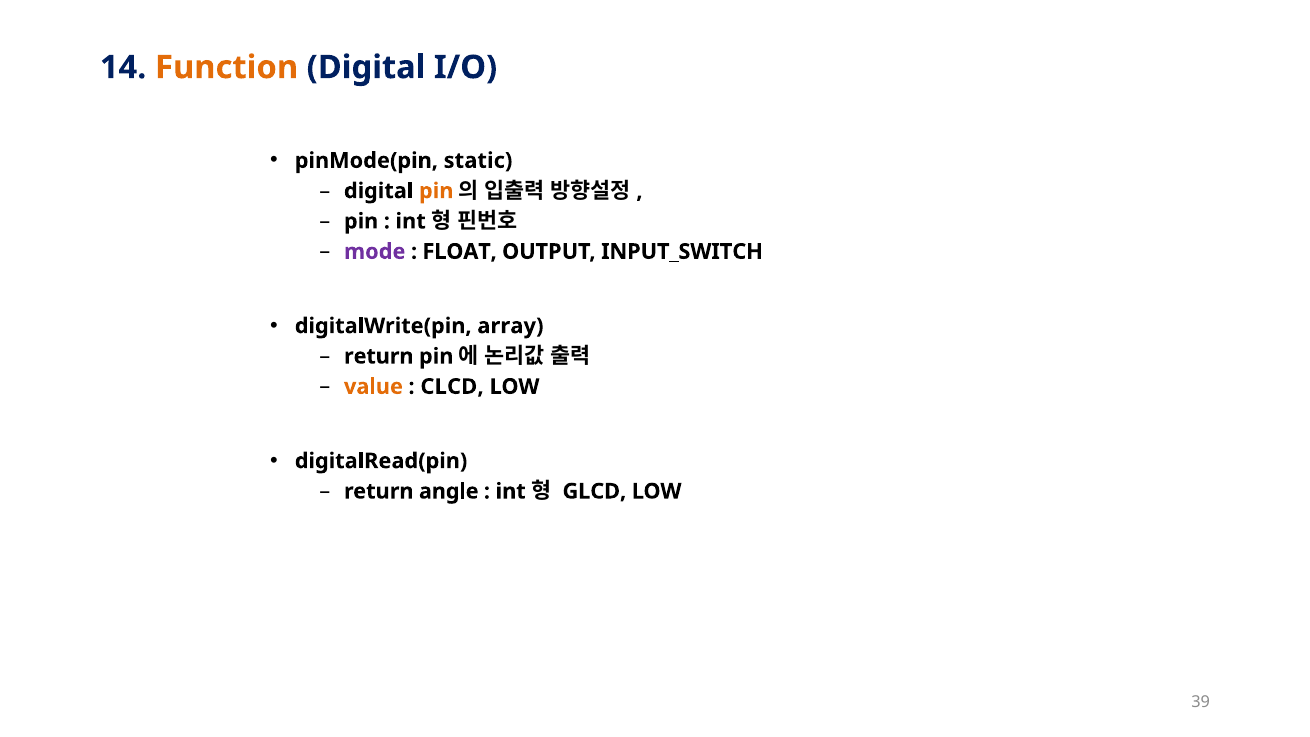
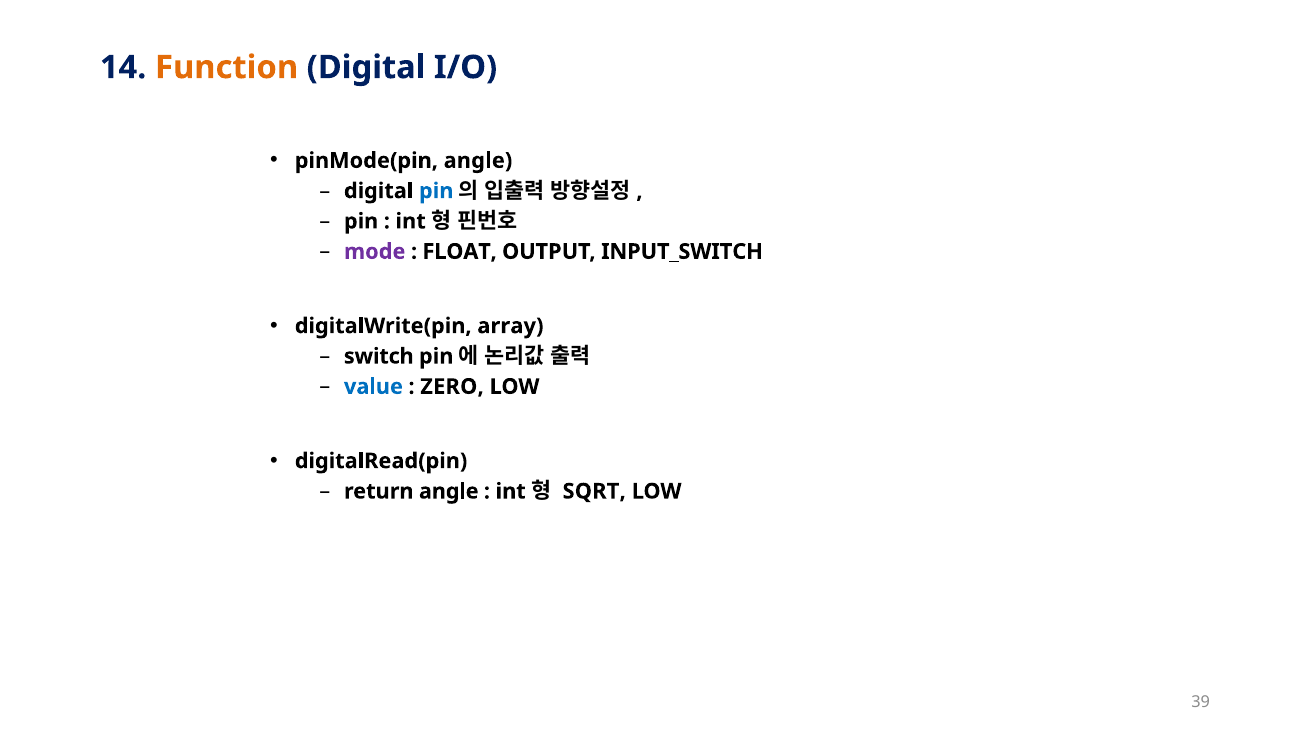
pinMode(pin static: static -> angle (478, 161)
pin colour: orange -> blue (436, 191)
return: return -> switch (379, 356)
value colour: orange -> blue (373, 387)
CLCD: CLCD -> ZERO (452, 387)
GLCD: GLCD -> SQRT (594, 491)
